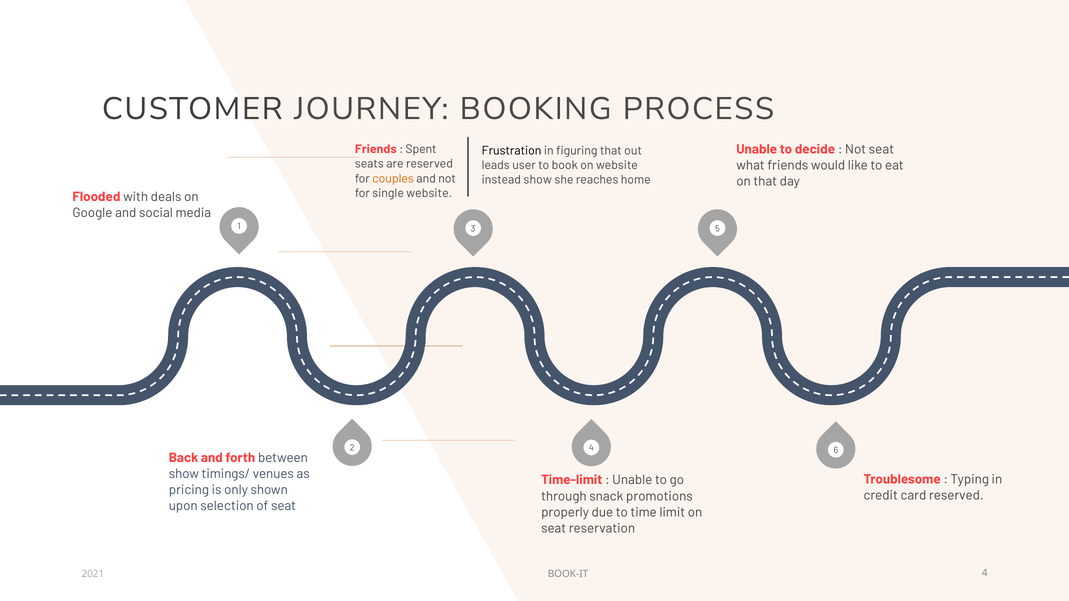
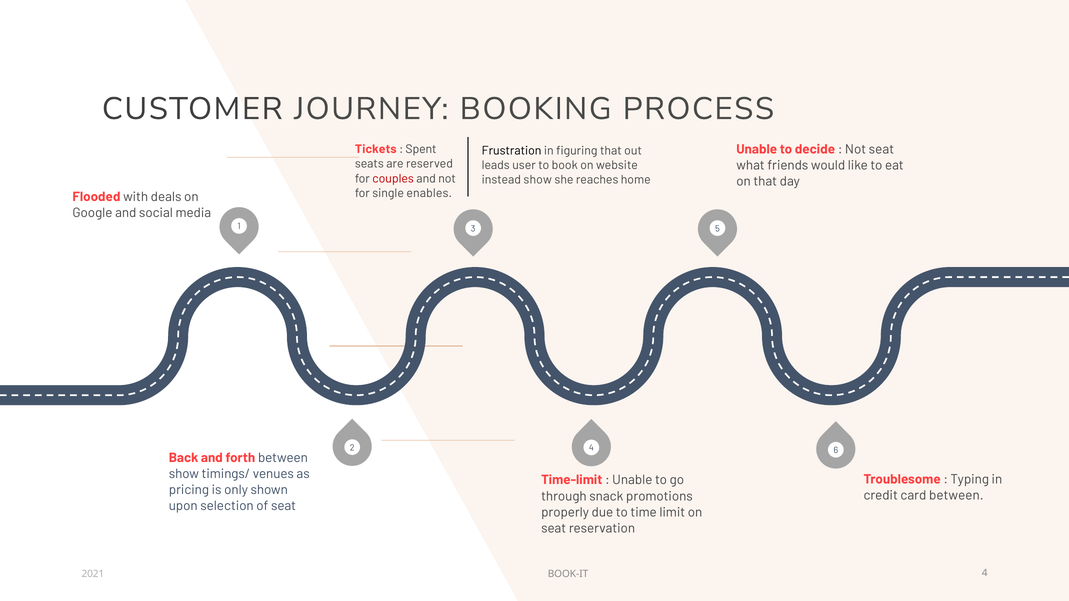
Friends: Friends -> Tickets (376, 149)
couples colour: orange -> red (393, 179)
single website: website -> enables (429, 193)
card reserved: reserved -> between (956, 496)
